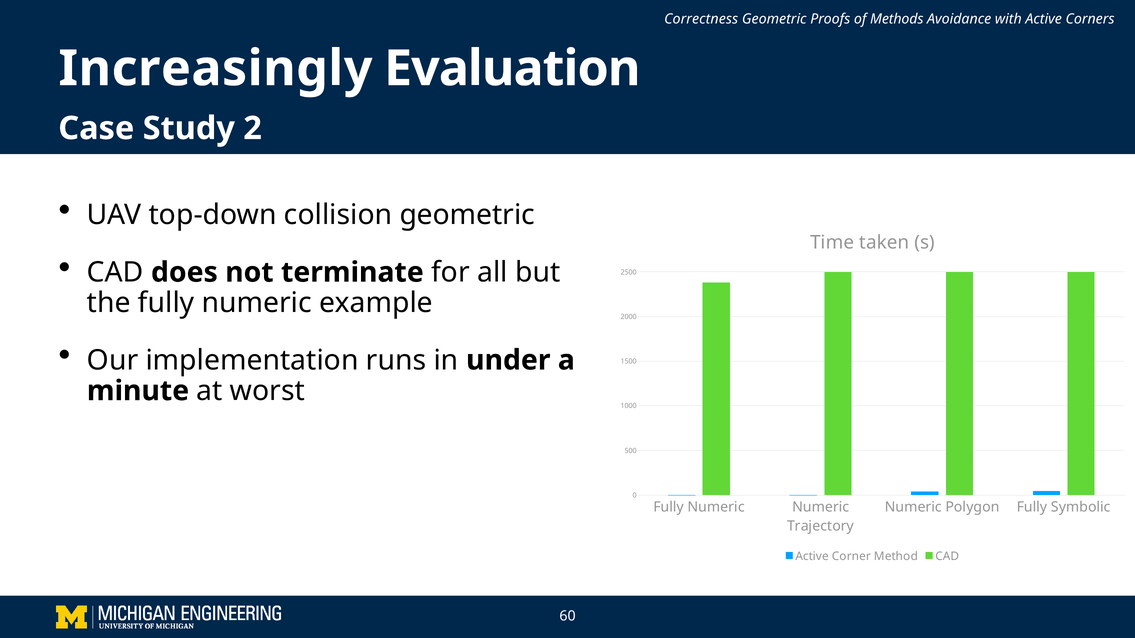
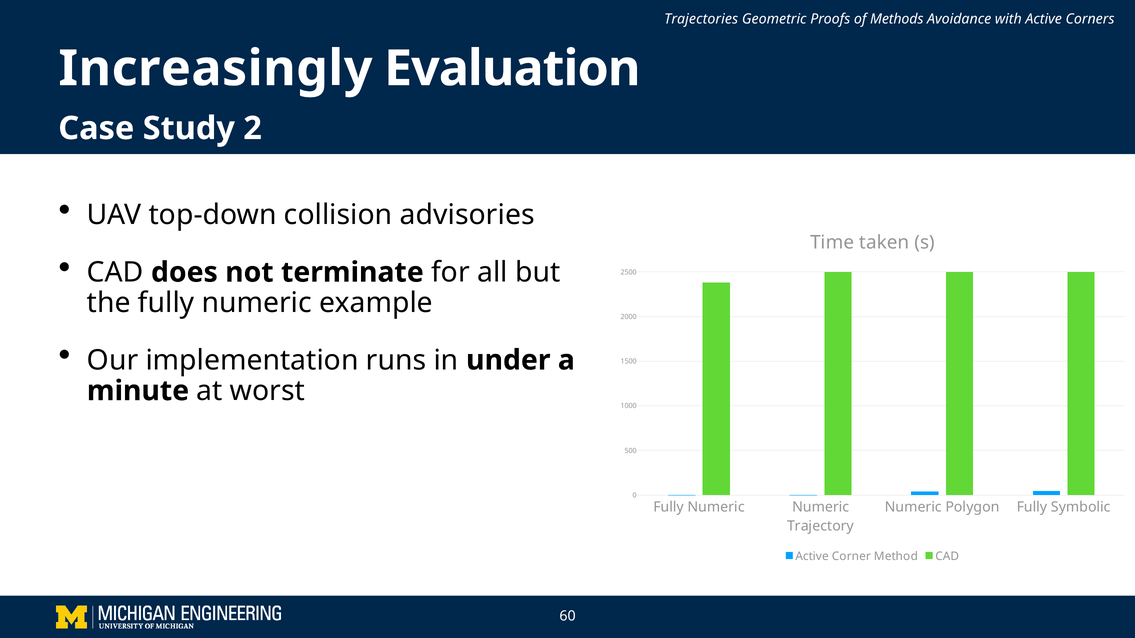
Correctness: Correctness -> Trajectories (701, 19)
collision geometric: geometric -> advisories (467, 215)
